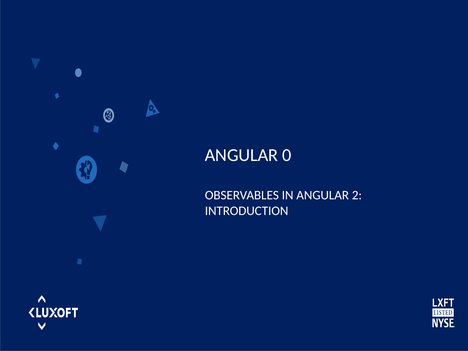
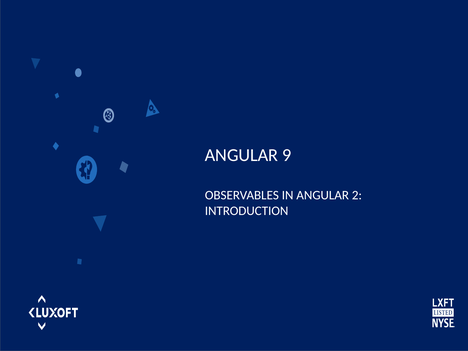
0: 0 -> 9 (287, 155)
